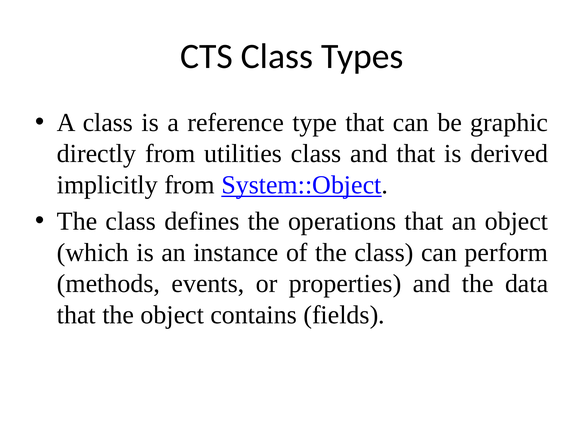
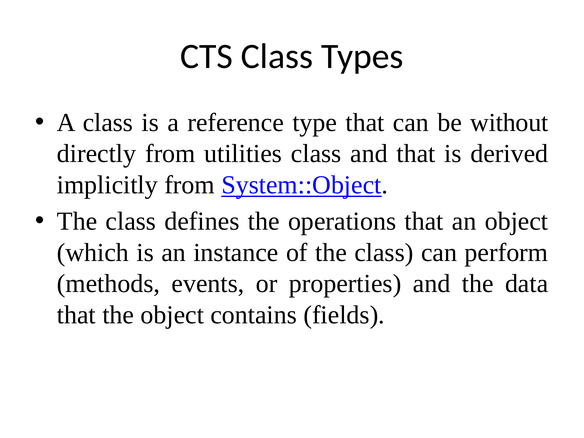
graphic: graphic -> without (509, 123)
